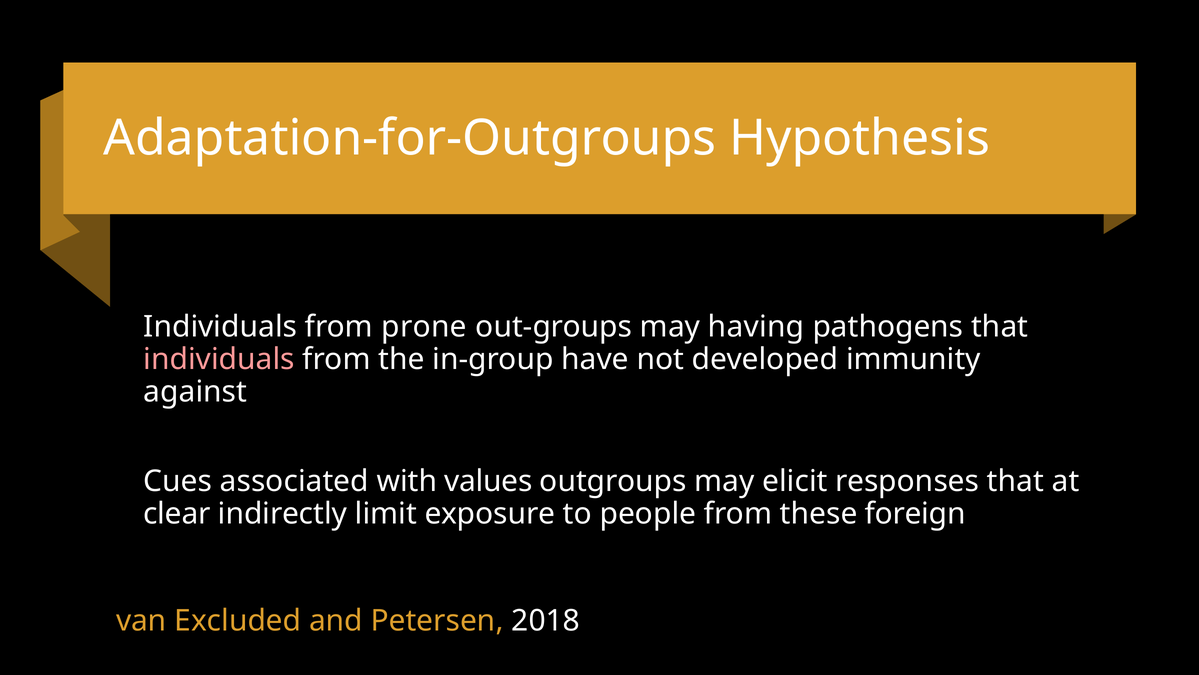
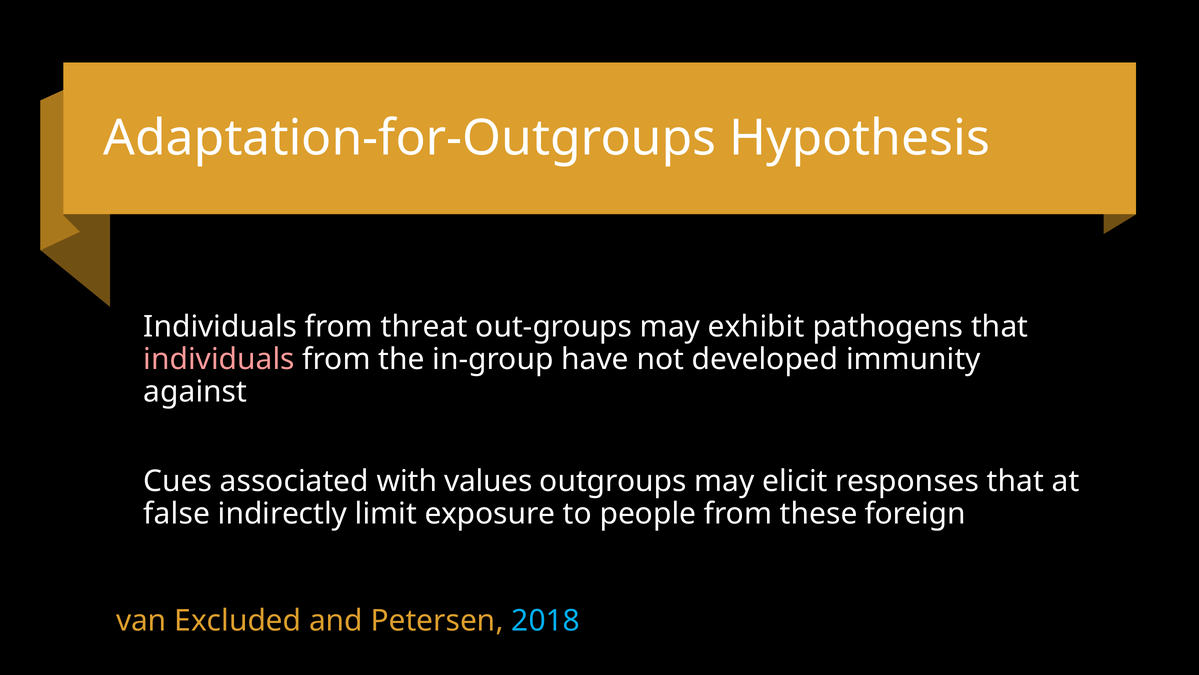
prone: prone -> threat (424, 327)
having: having -> exhibit (756, 327)
clear: clear -> false (177, 514)
2018 colour: white -> light blue (546, 620)
